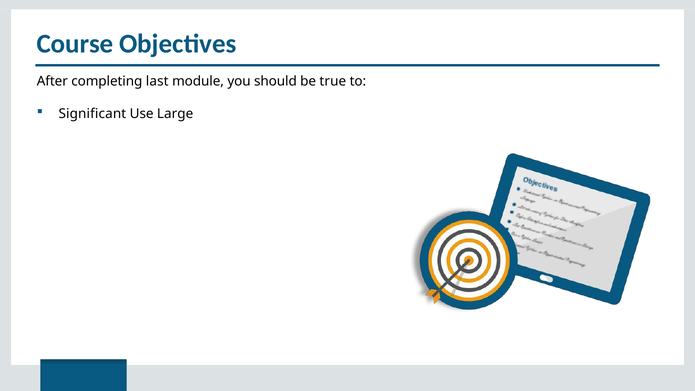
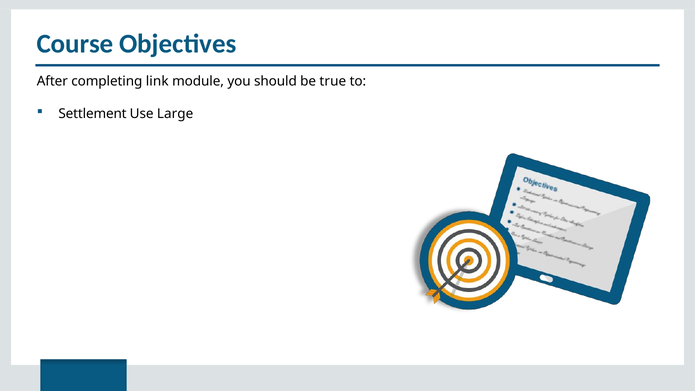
last: last -> link (157, 81)
Significant: Significant -> Settlement (93, 114)
